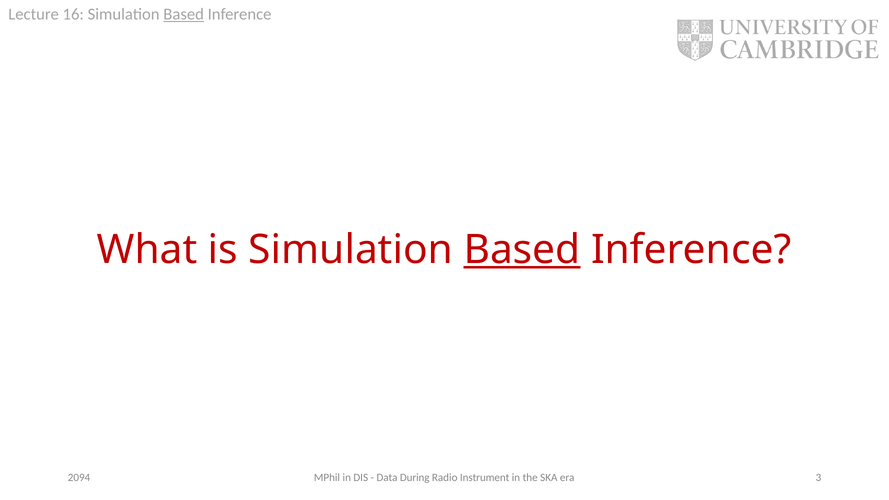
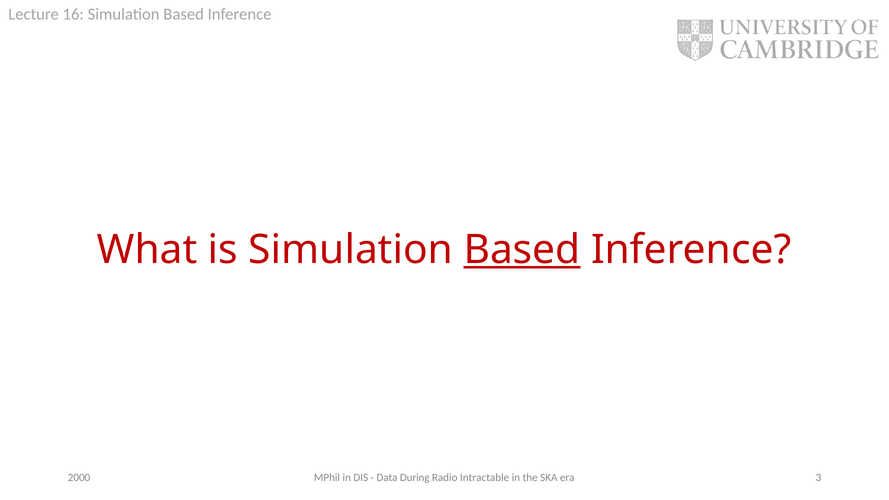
Based underline: present -> none (184, 14)
Instrument: Instrument -> Intractable (485, 477)
2094: 2094 -> 2000 (79, 478)
